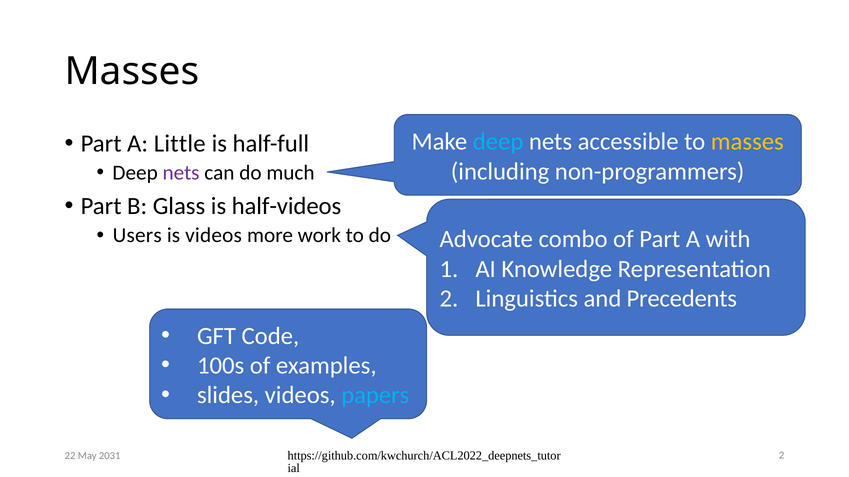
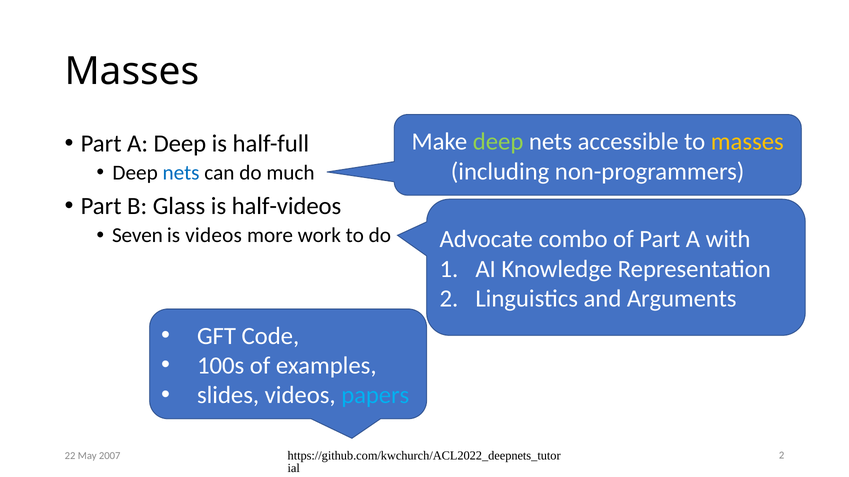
A Little: Little -> Deep (180, 144)
deep colour: light blue -> light green (498, 142)
nets colour: purple -> blue (181, 173)
Users: Users -> Seven (137, 236)
Precedents: Precedents -> Arguments (682, 299)
2031: 2031 -> 2007 (110, 456)
